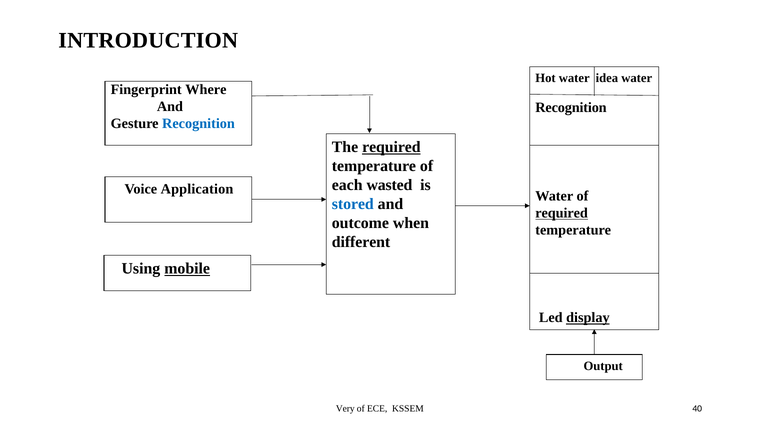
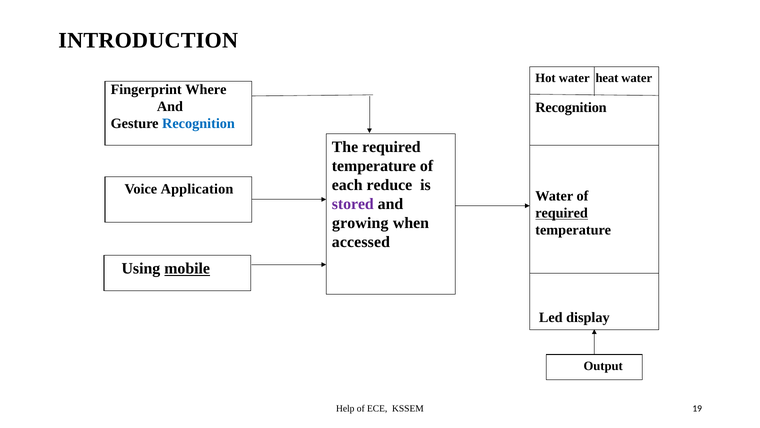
idea: idea -> heat (607, 78)
required underline: present -> none (391, 147)
wasted: wasted -> reduce (389, 185)
stored colour: blue -> purple (353, 204)
outcome: outcome -> growing (360, 223)
different: different -> accessed (361, 242)
display underline: present -> none (588, 317)
Very: Very -> Help (345, 408)
40: 40 -> 19 (697, 408)
